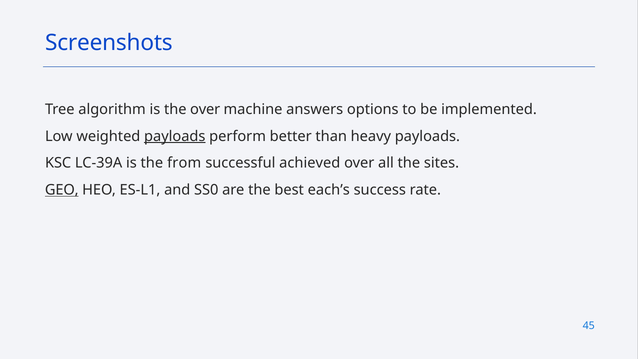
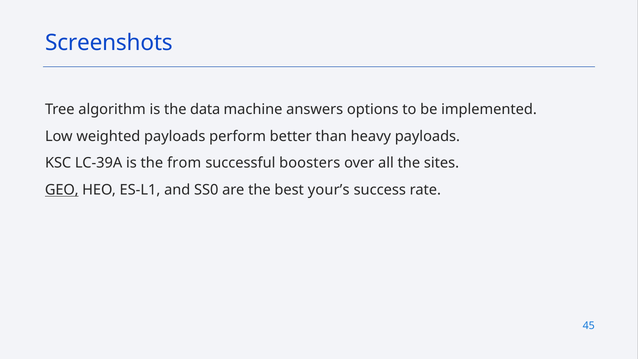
the over: over -> data (205, 109)
payloads underline: present -> none (175, 136)
achieved: achieved -> boosters (310, 163)
each’s: each’s -> your’s (329, 190)
